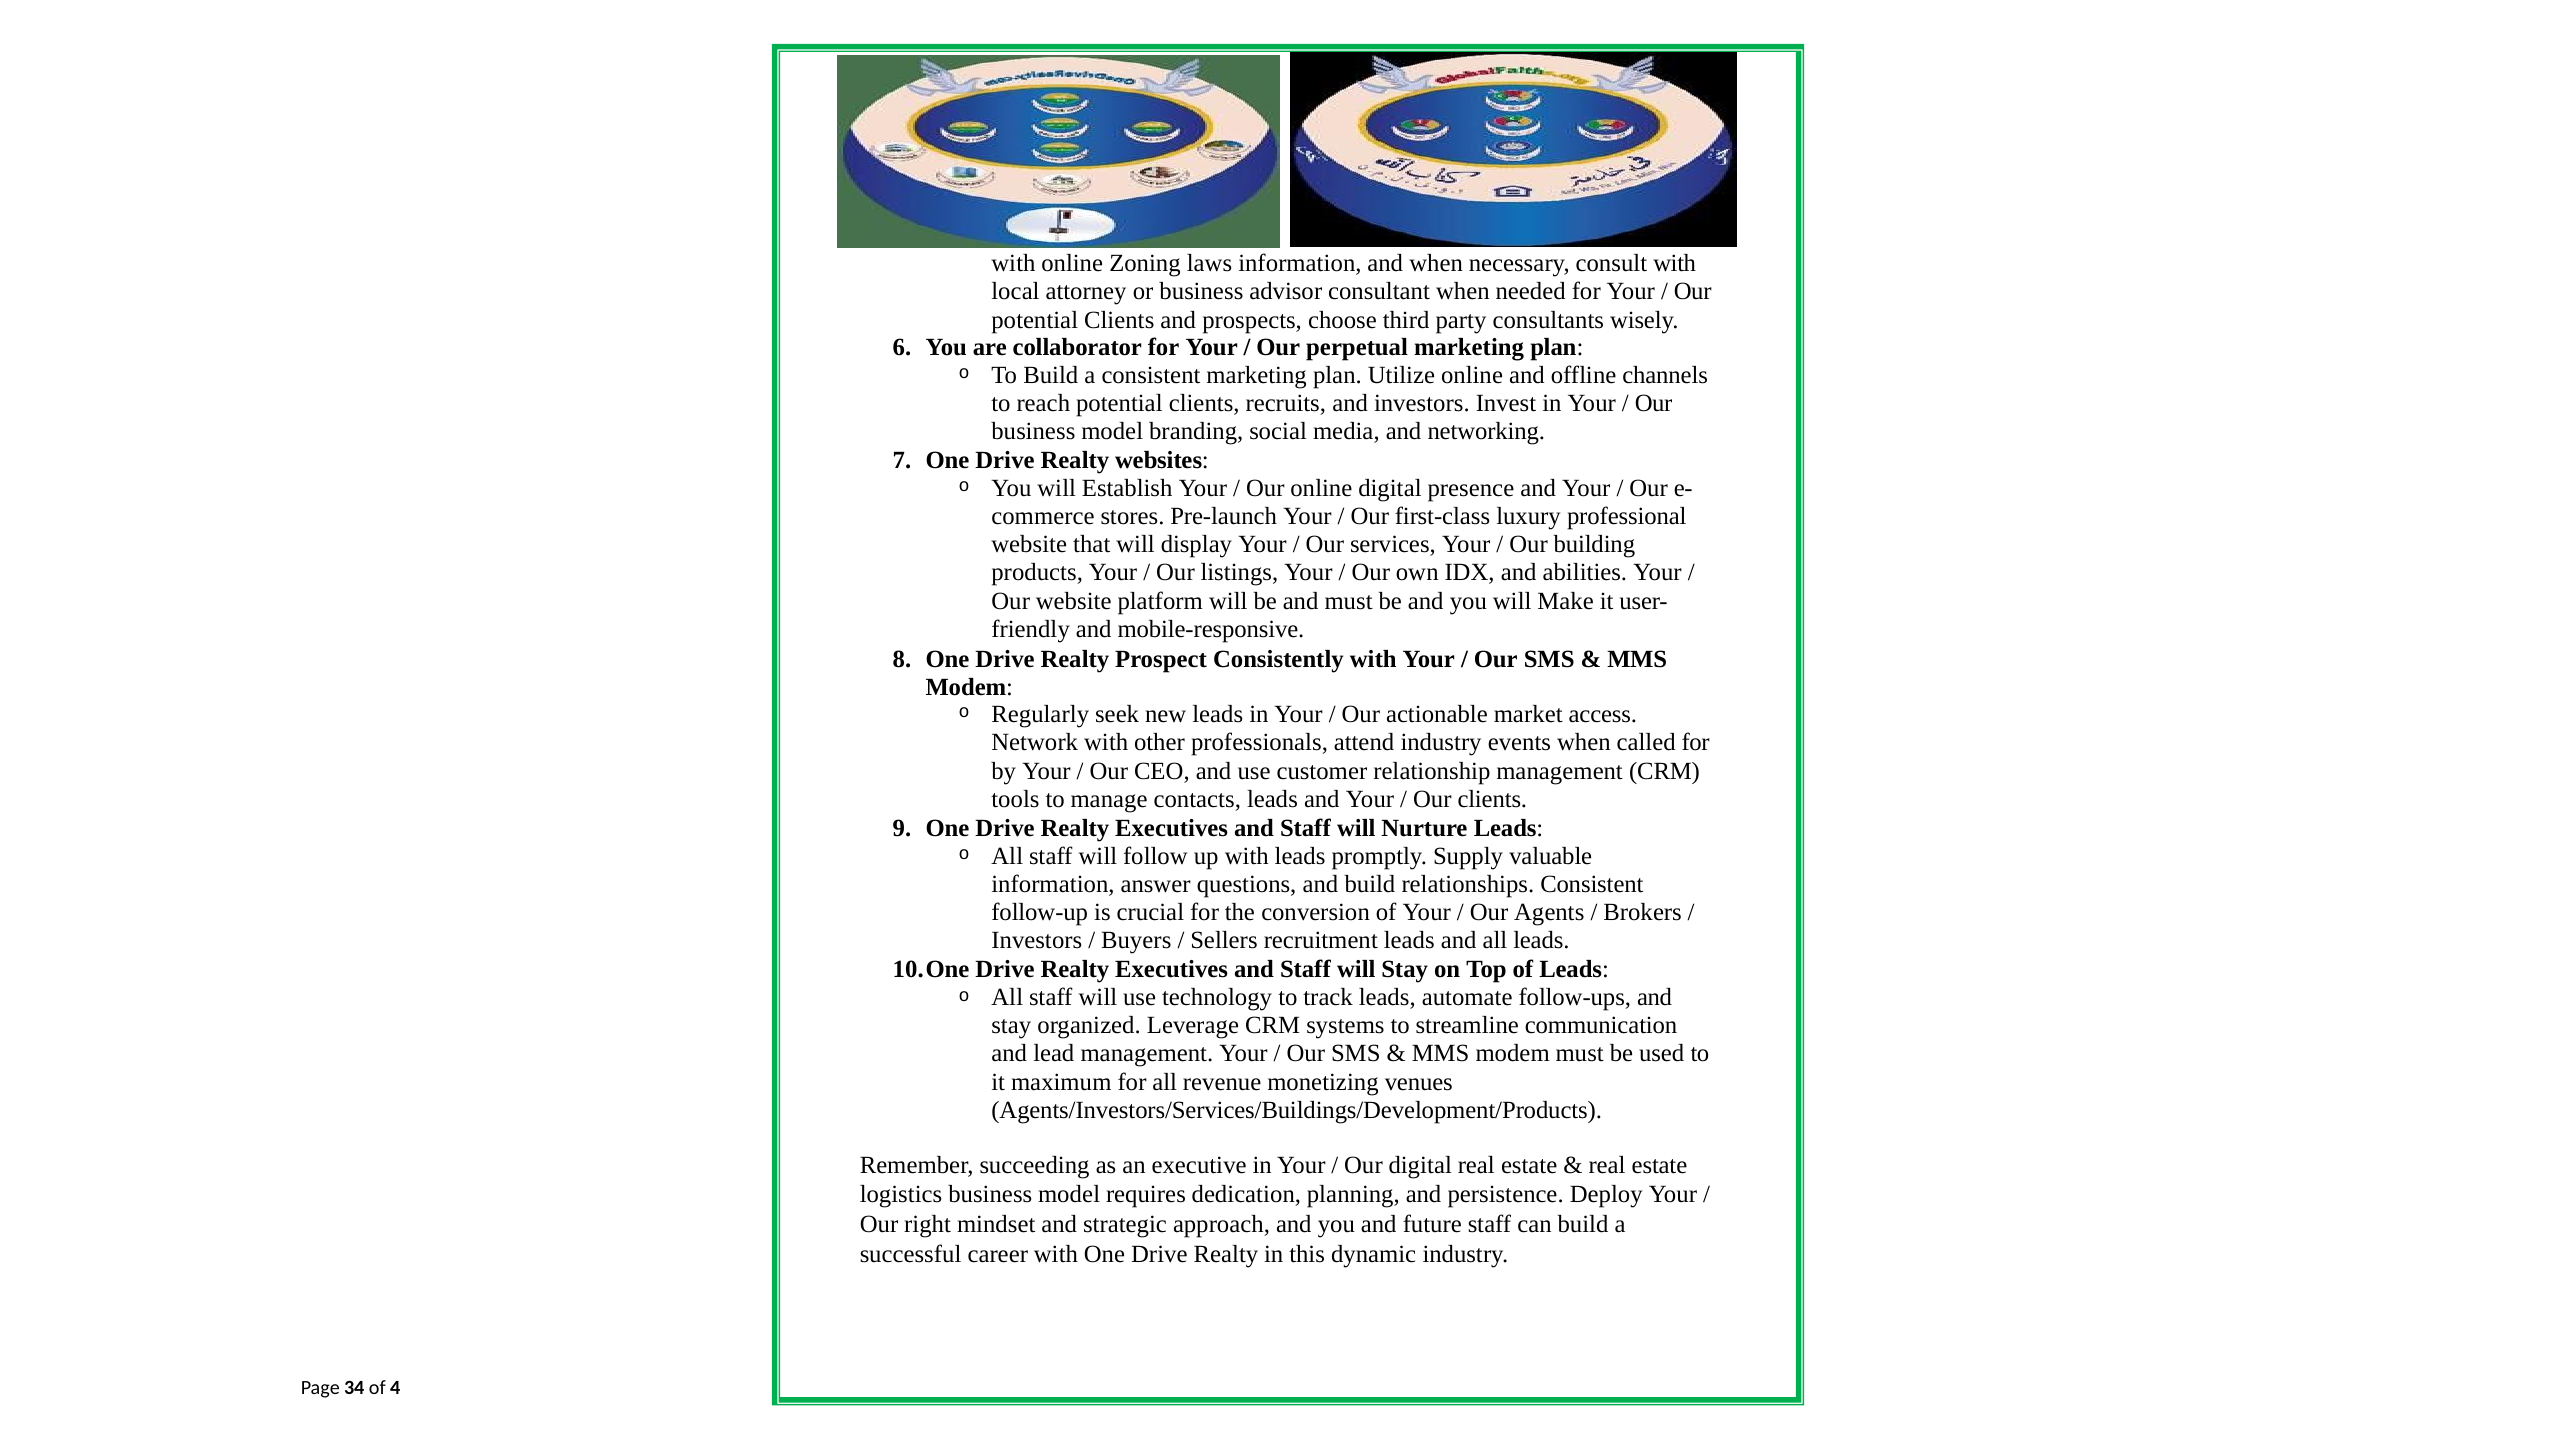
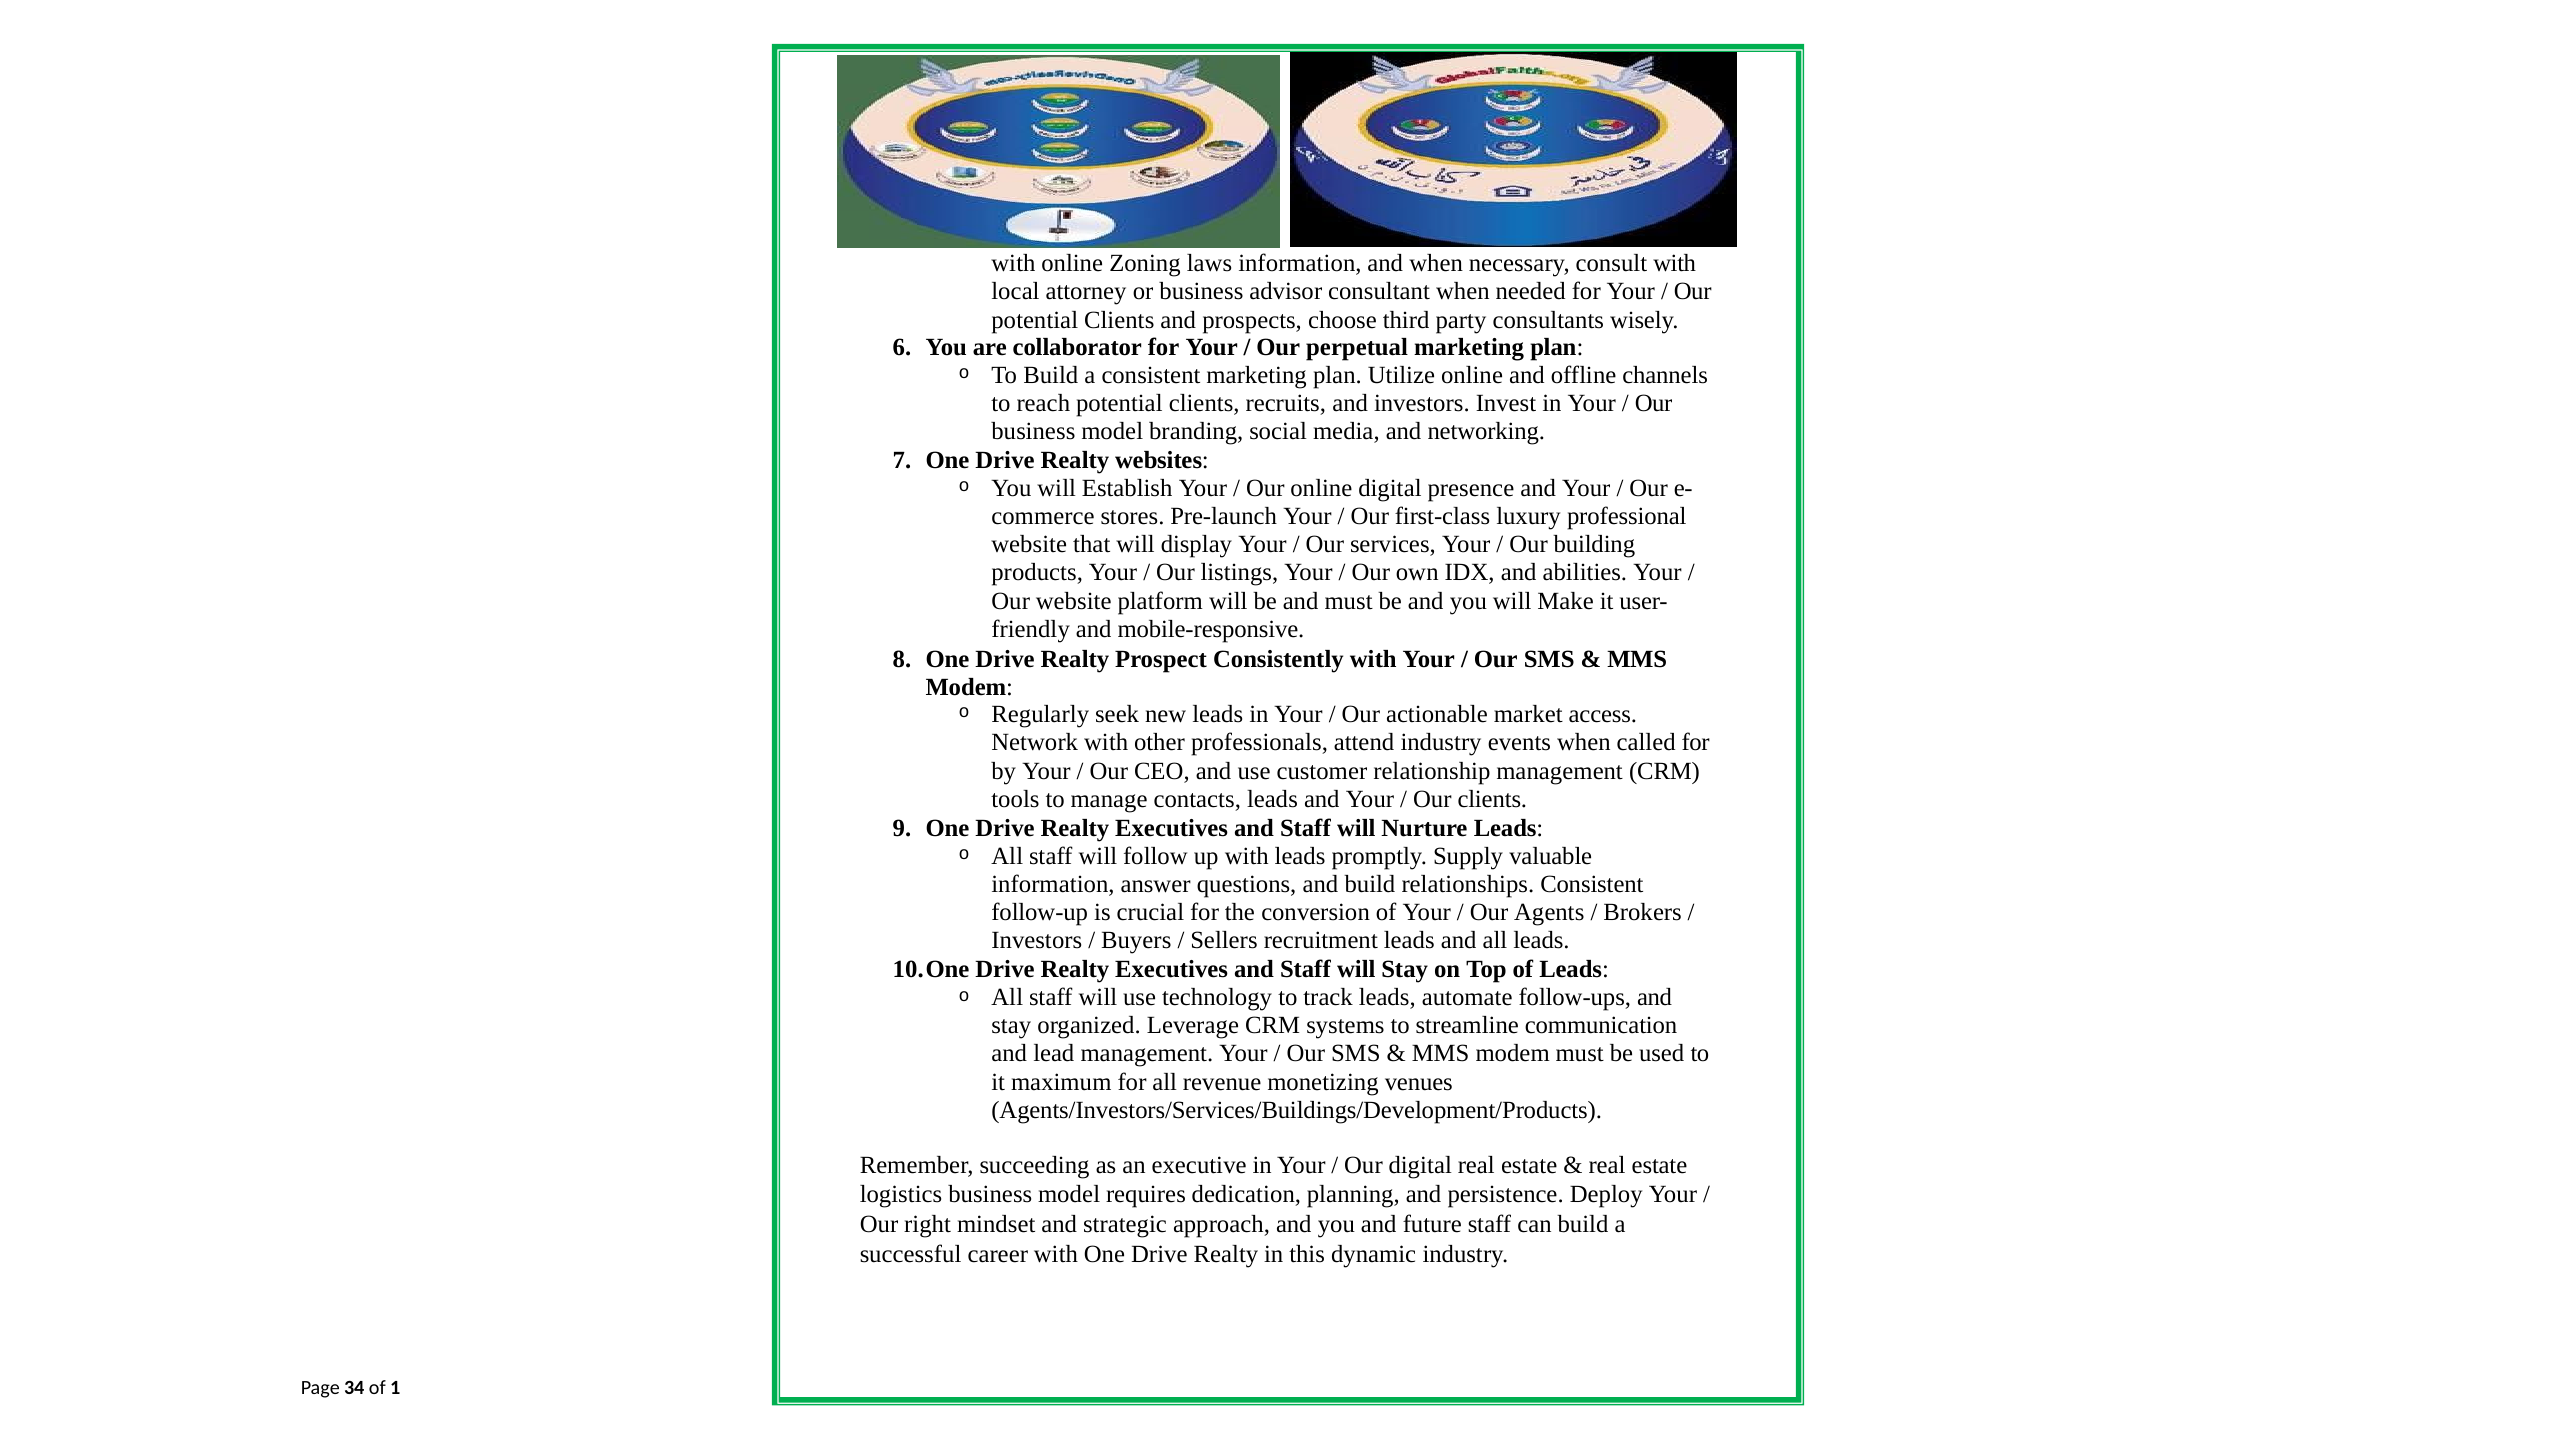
4: 4 -> 1 (395, 1387)
